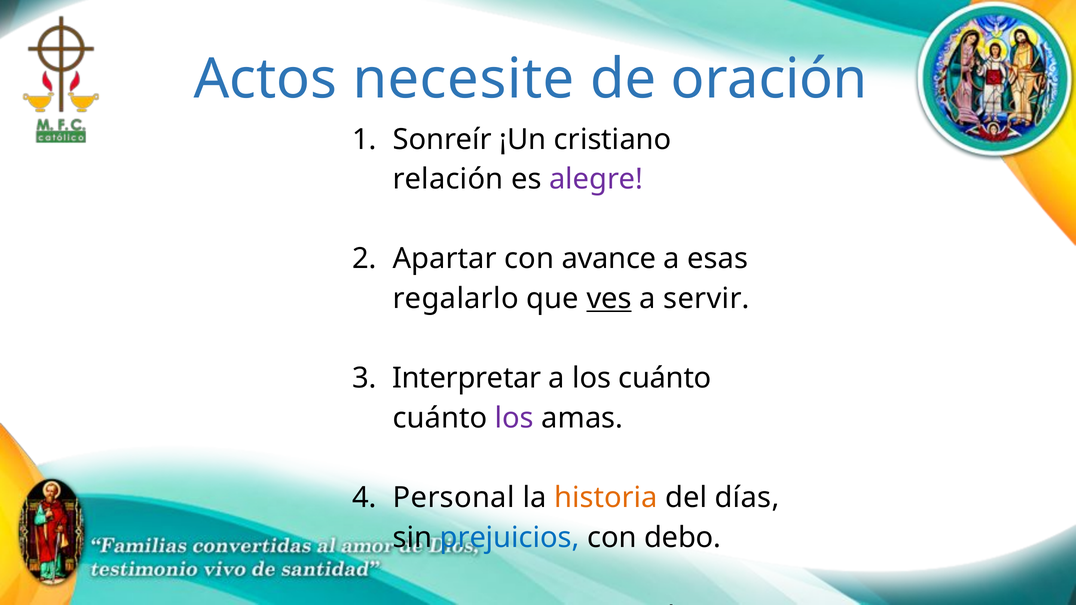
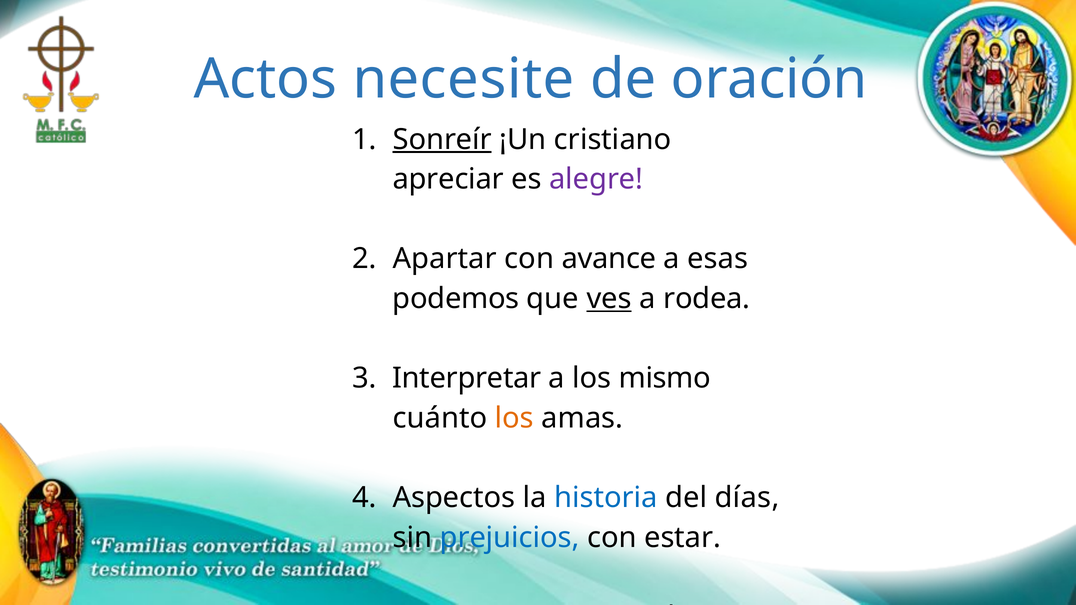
Sonreír underline: none -> present (442, 140)
relación: relación -> apreciar (448, 179)
regalarlo: regalarlo -> podemos (456, 299)
servir: servir -> rodea (707, 299)
los cuánto: cuánto -> mismo (665, 378)
los colour: purple -> orange (514, 418)
Personal: Personal -> Aspectos (454, 498)
historia colour: orange -> blue (606, 498)
con debo: debo -> estar (683, 538)
